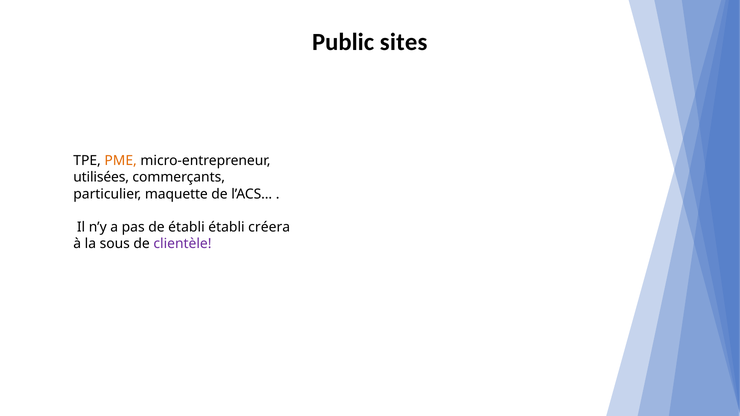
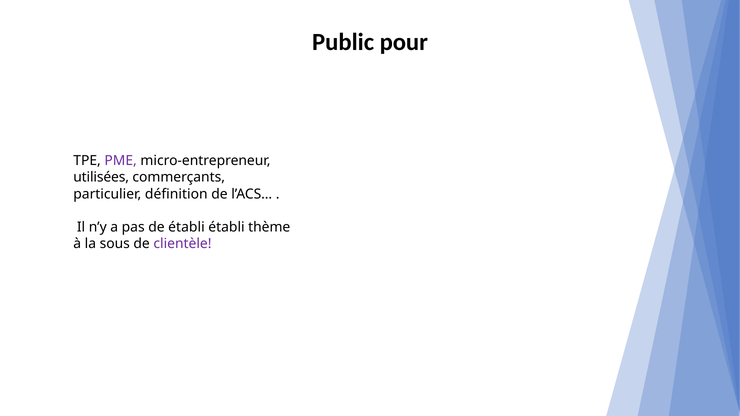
sites: sites -> pour (404, 42)
PME colour: orange -> purple (121, 161)
maquette: maquette -> définition (176, 194)
créera: créera -> thème (269, 227)
